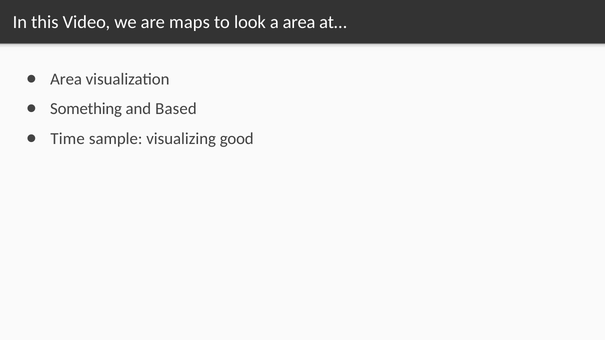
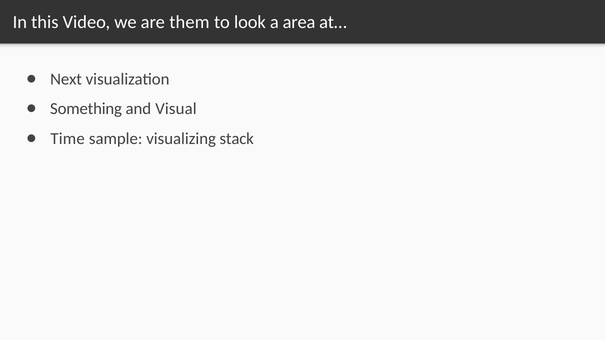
maps: maps -> them (189, 22)
Area: Area -> Next (66, 79)
Based: Based -> Visual (176, 109)
good: good -> stack (237, 139)
